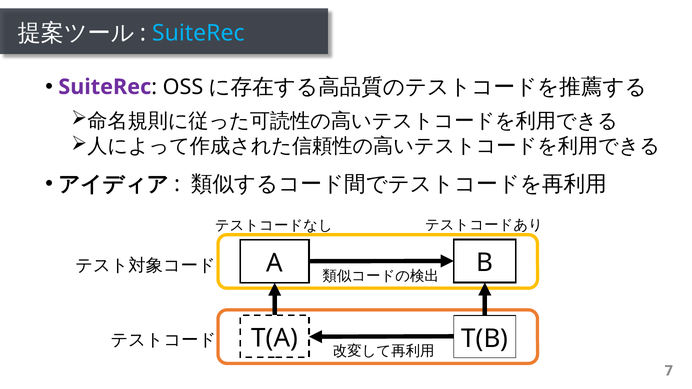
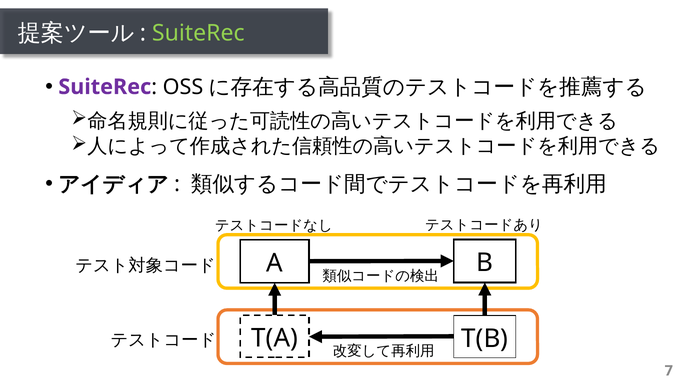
SuiteRec colour: light blue -> light green (198, 33)
